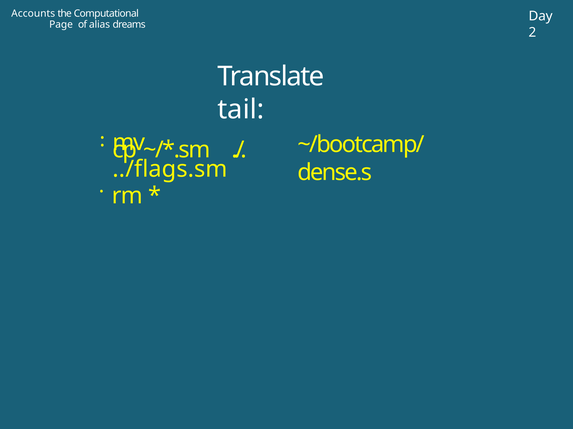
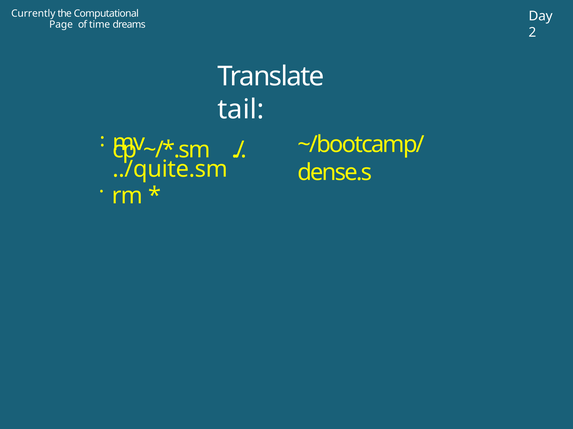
Accounts: Accounts -> Currently (33, 13)
alias: alias -> time (100, 25)
../flags.sm: ../flags.sm -> ../quite.sm (170, 169)
